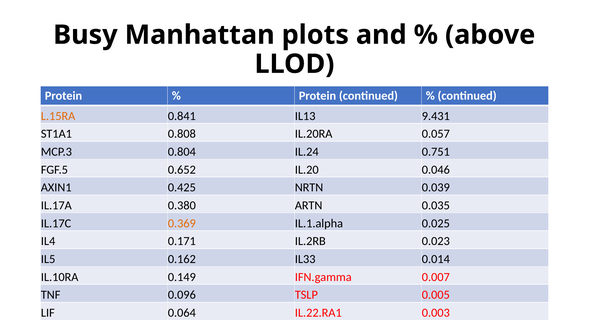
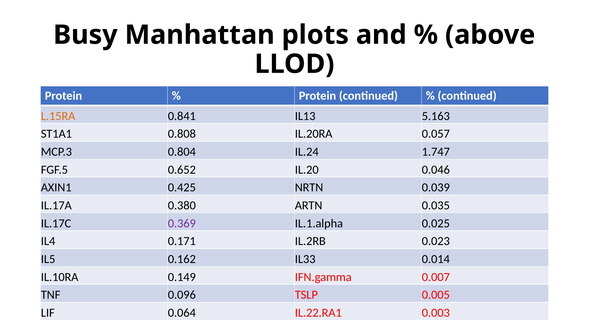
9.431: 9.431 -> 5.163 (436, 116)
0.751: 0.751 -> 1.747 (436, 152)
0.369 colour: orange -> purple (182, 224)
